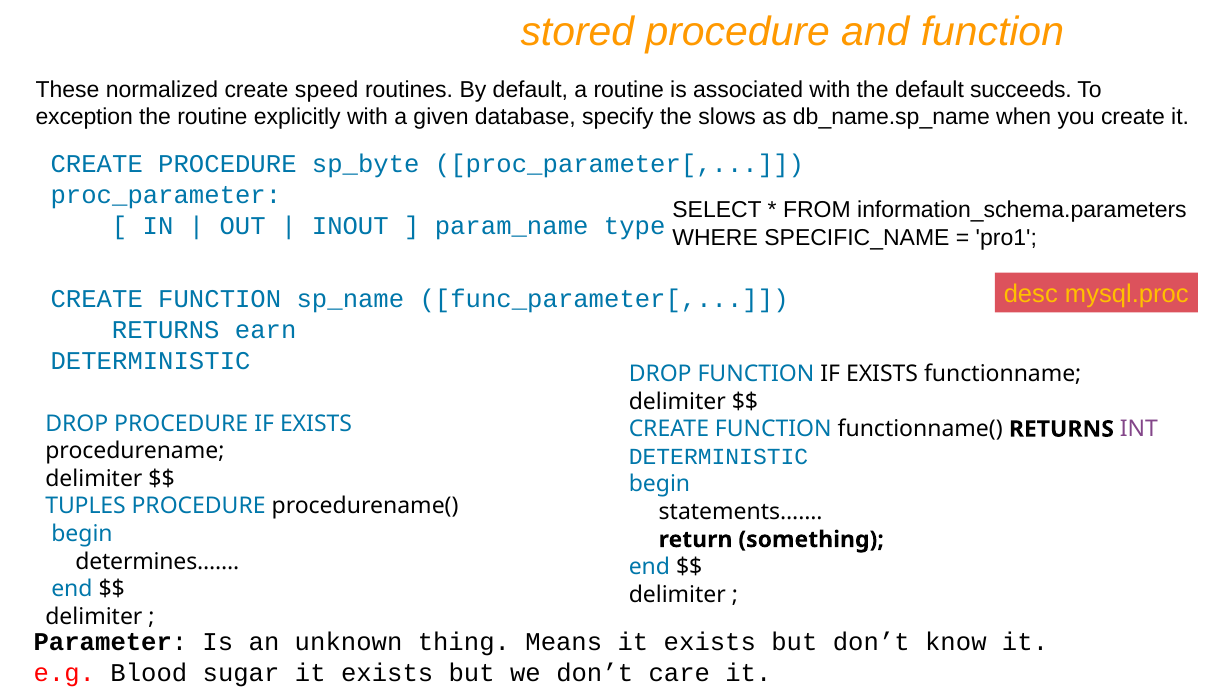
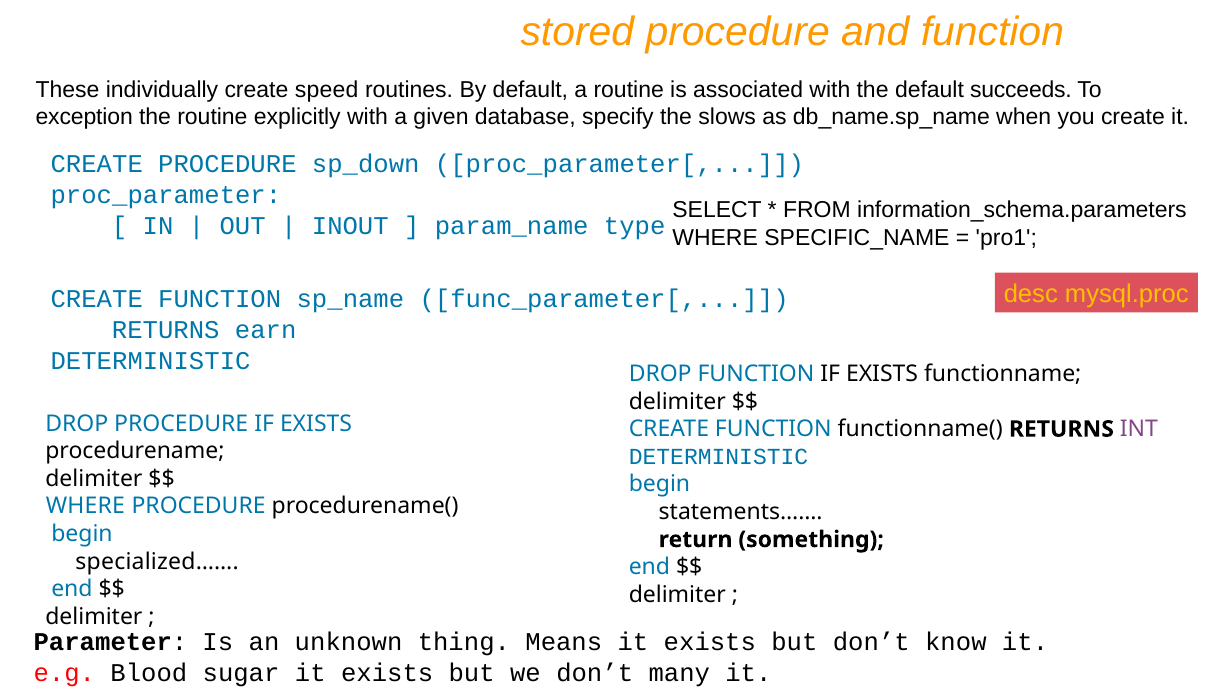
normalized: normalized -> individually (162, 90)
sp_byte: sp_byte -> sp_down (366, 164)
TUPLES: TUPLES -> WHERE (85, 506)
determines……: determines…… -> specialized…… (157, 562)
care: care -> many (679, 673)
